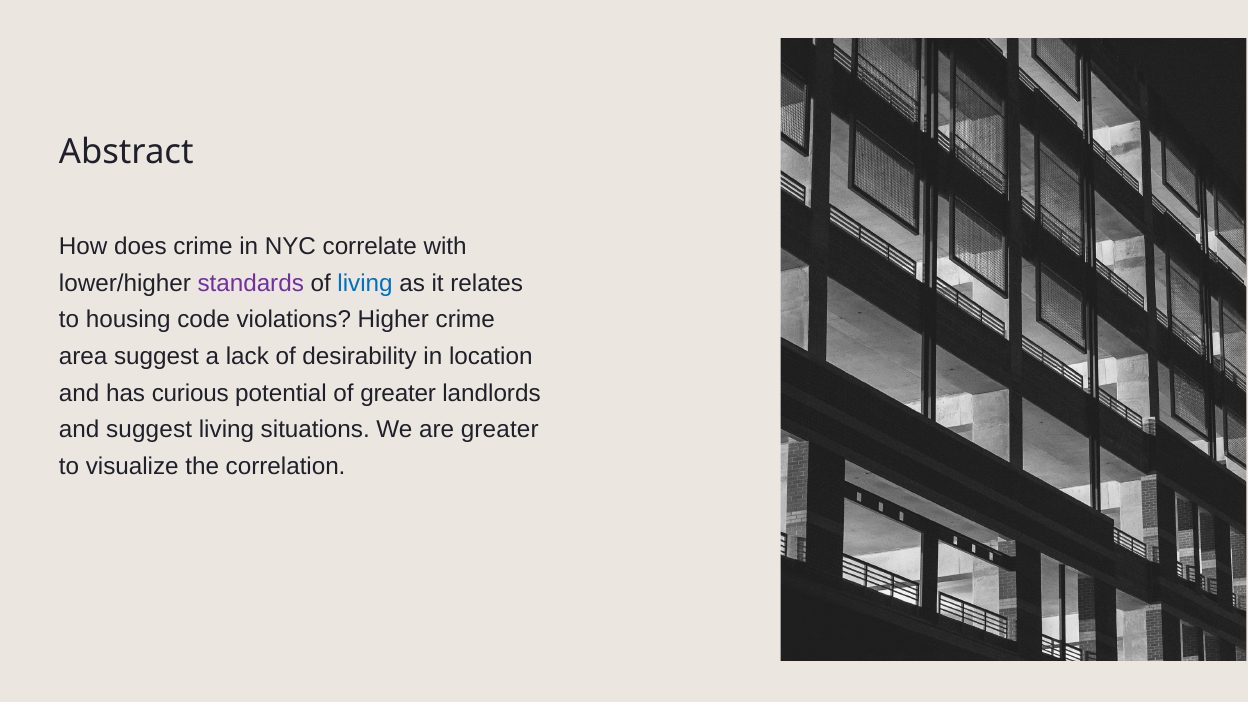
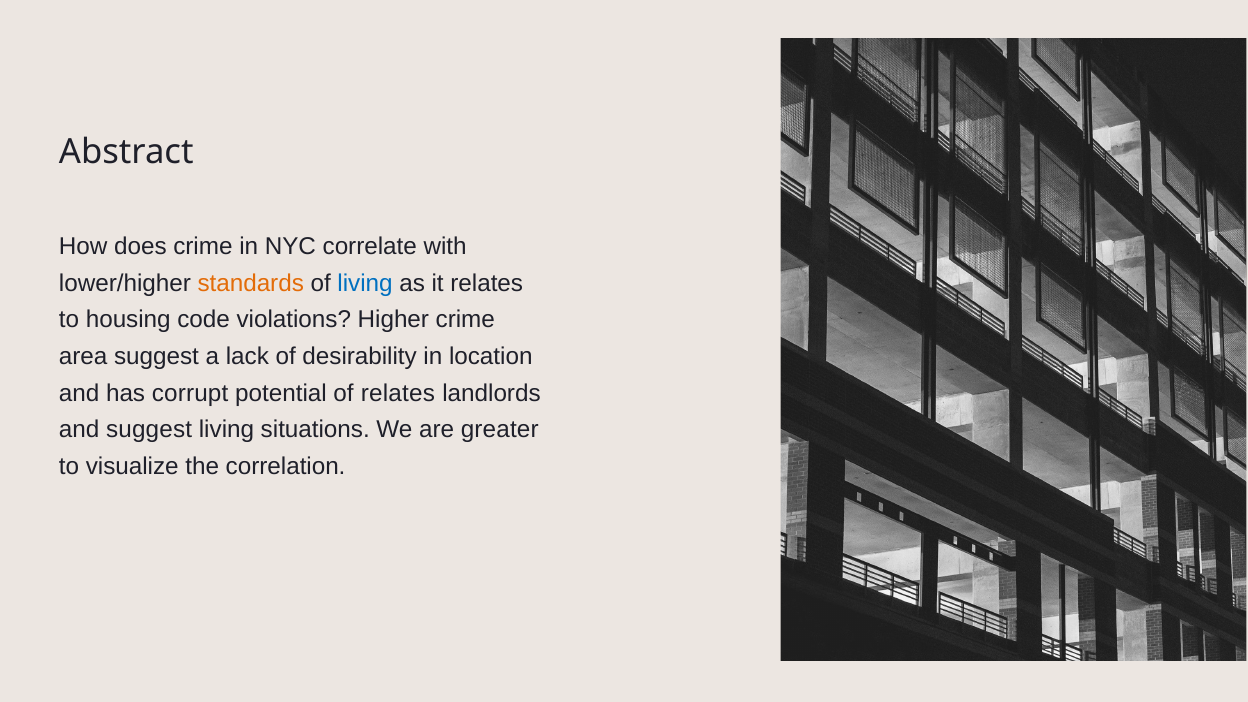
standards colour: purple -> orange (251, 283)
curious: curious -> corrupt (190, 393)
of greater: greater -> relates (398, 393)
